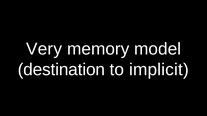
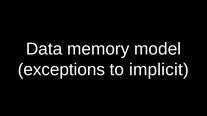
Very: Very -> Data (44, 49)
destination: destination -> exceptions (61, 70)
